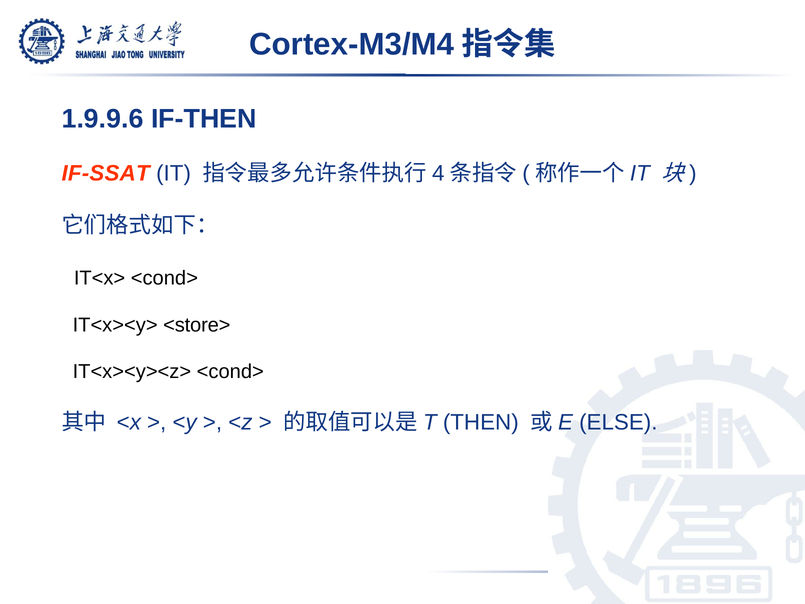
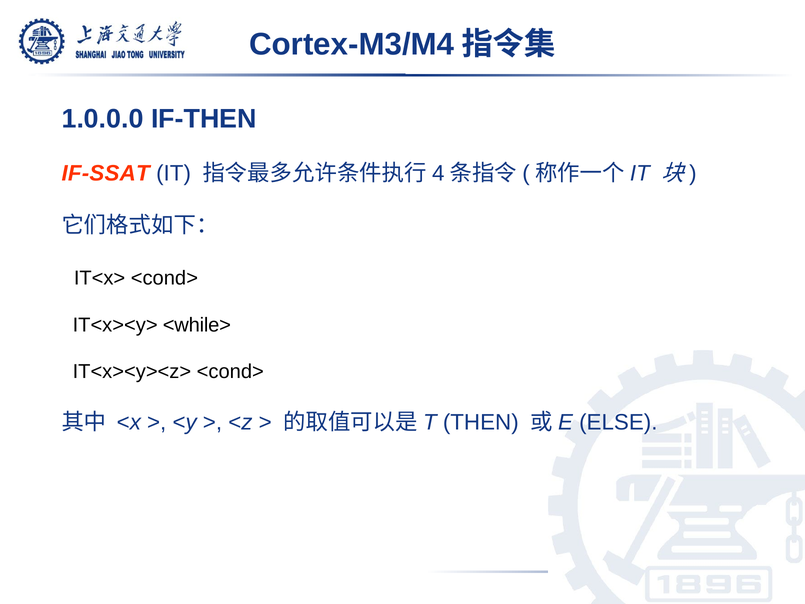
1.9.9.6: 1.9.9.6 -> 1.0.0.0 (103, 119)
<store>: <store> -> <while> (197, 325)
